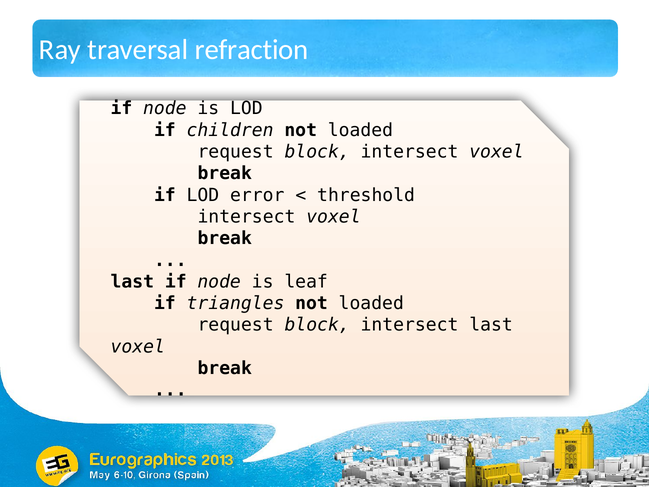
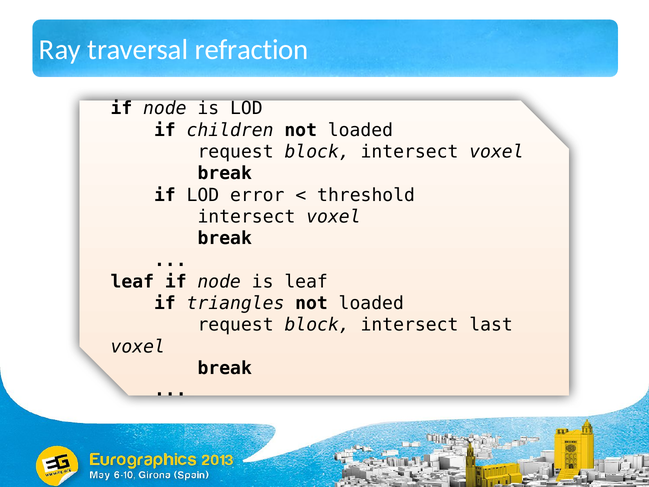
last: last -> leaf (132, 282)
